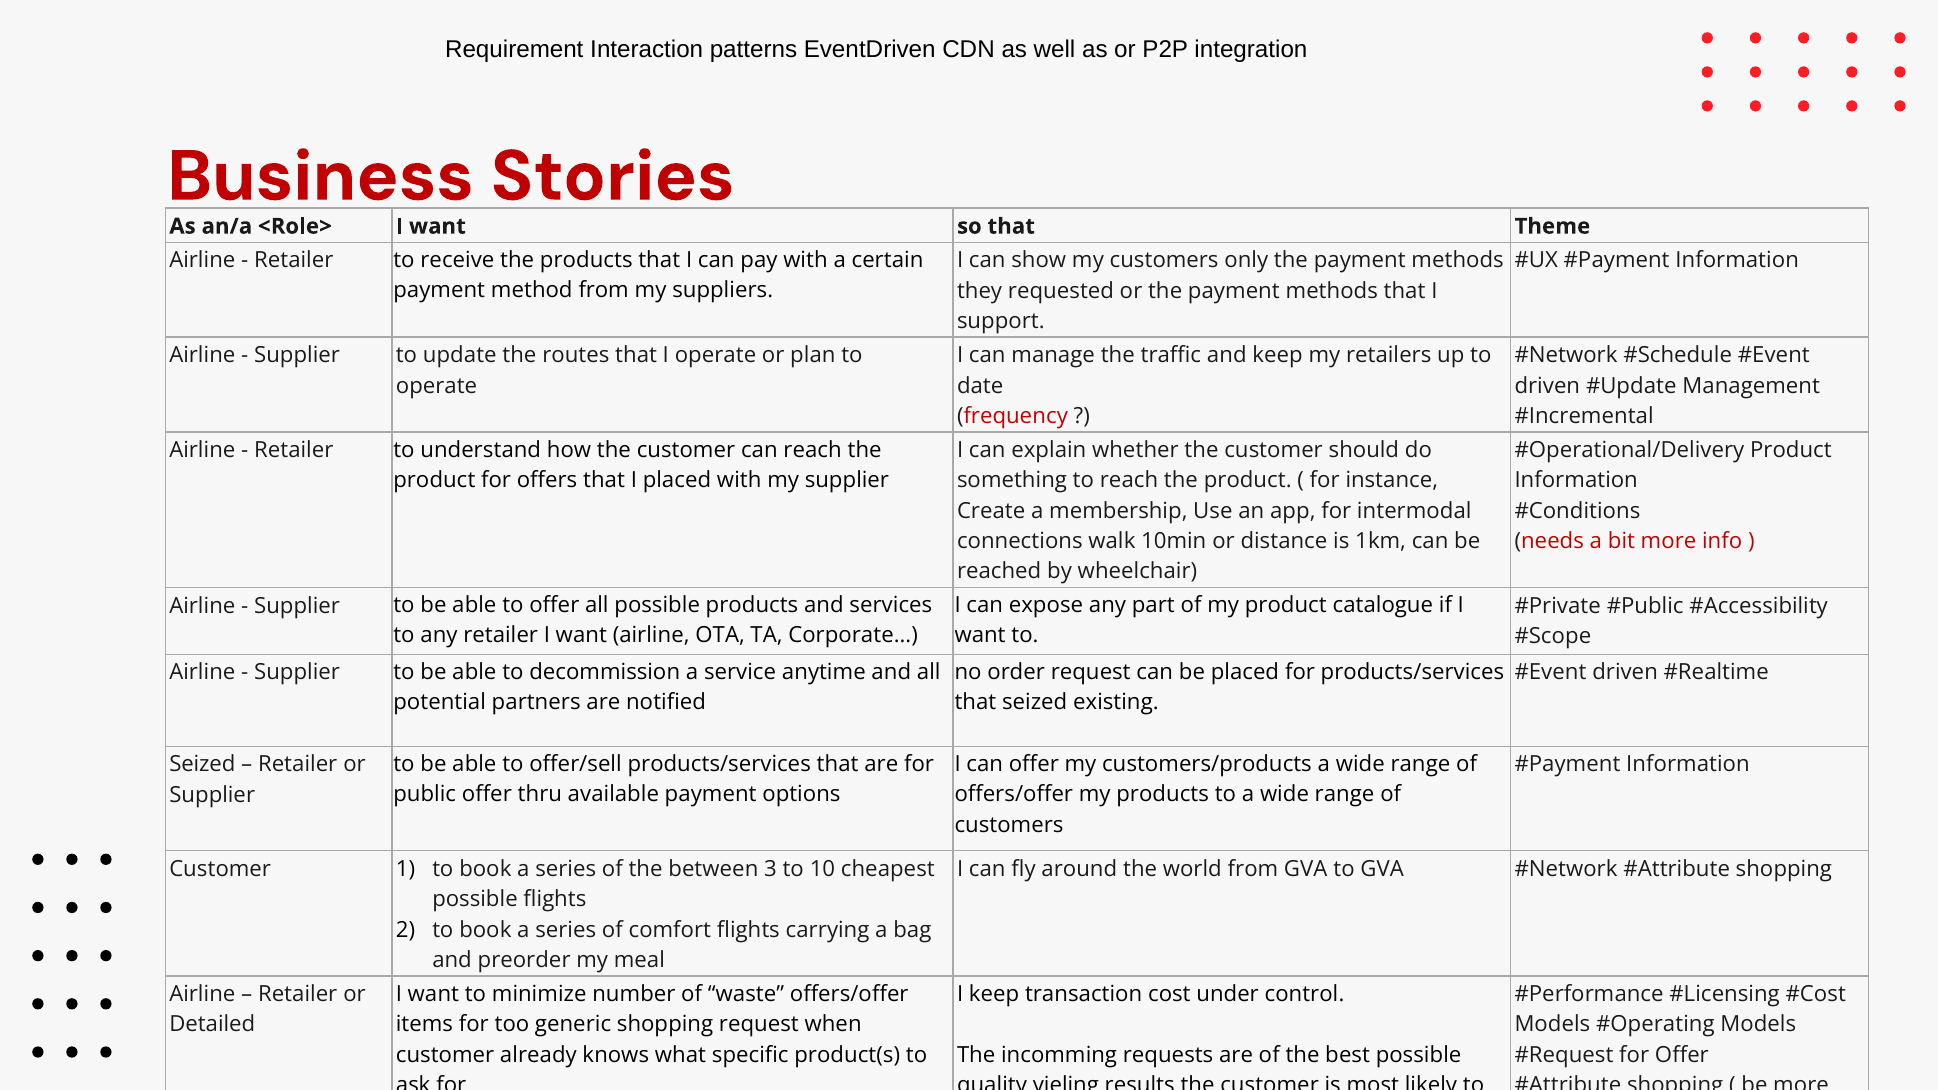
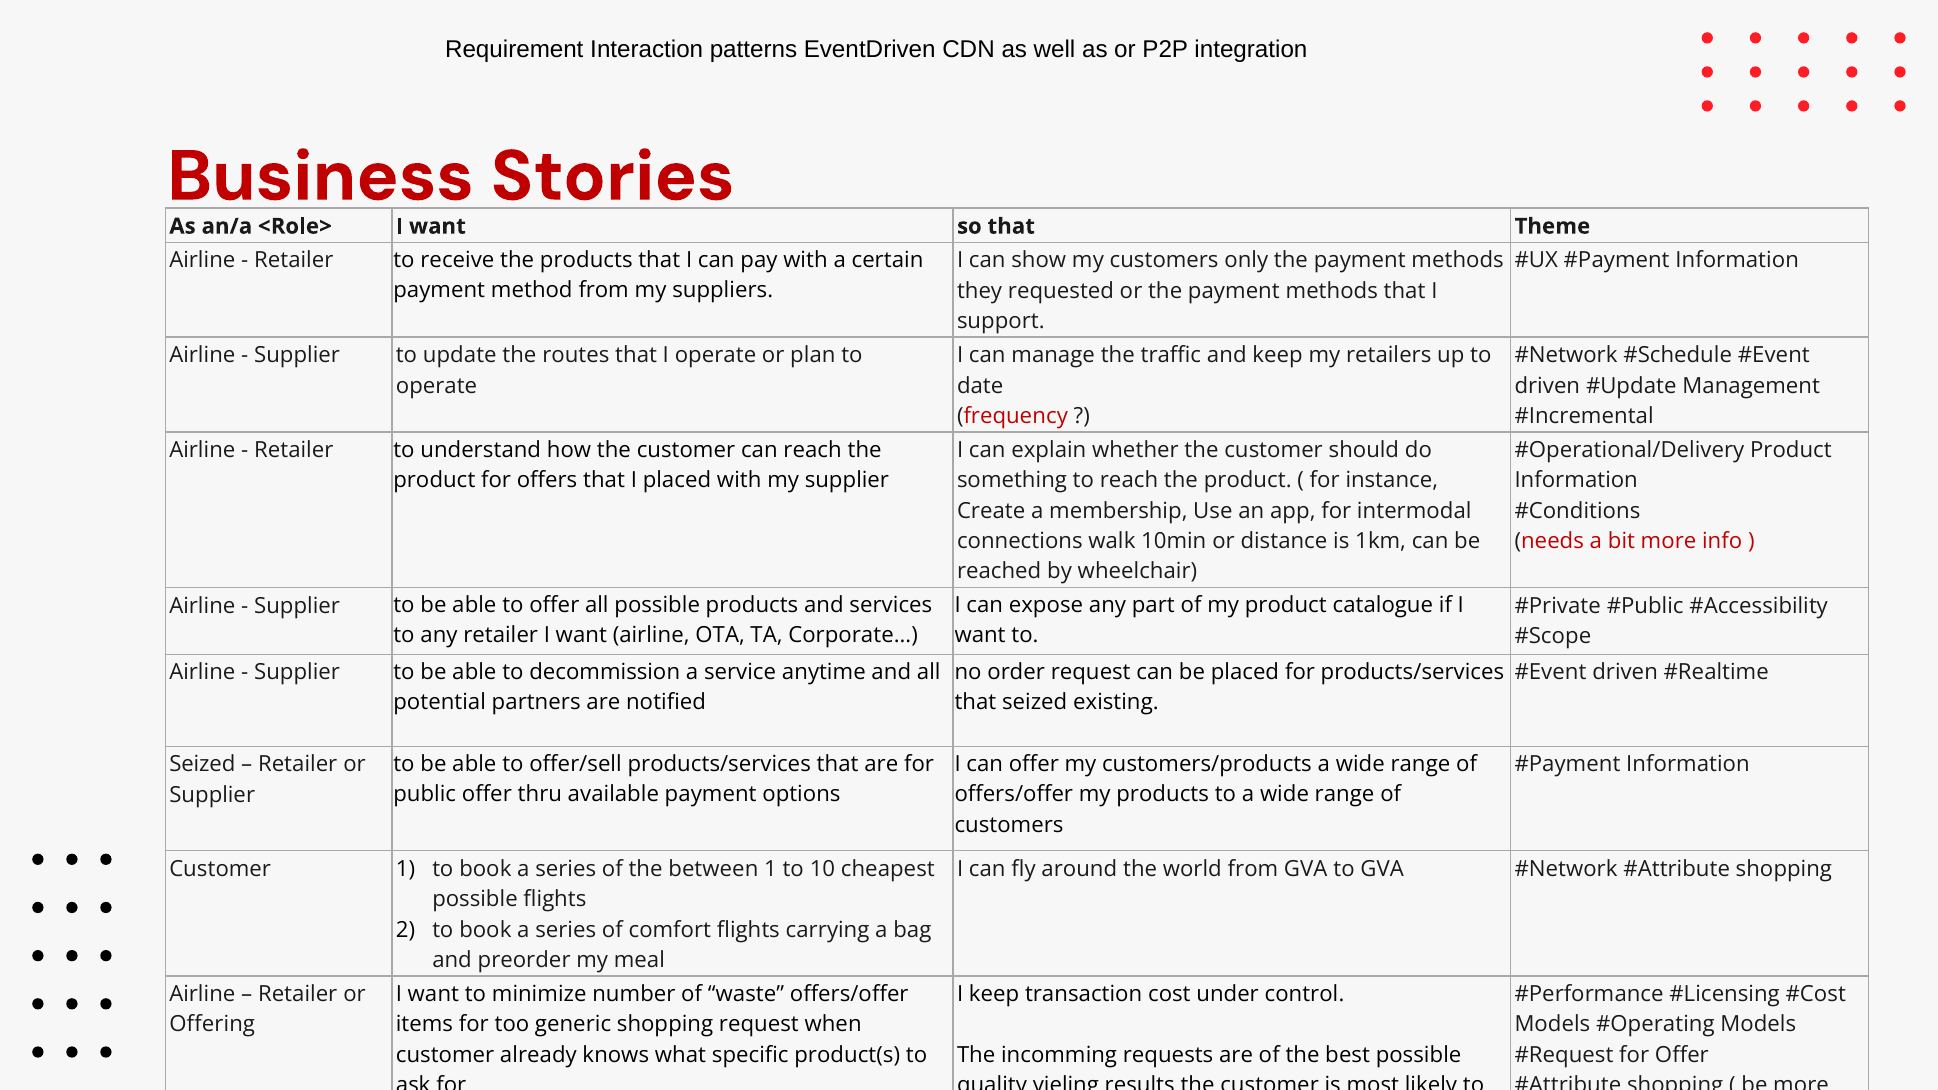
between 3: 3 -> 1 (770, 869)
Detailed: Detailed -> Offering (212, 1025)
